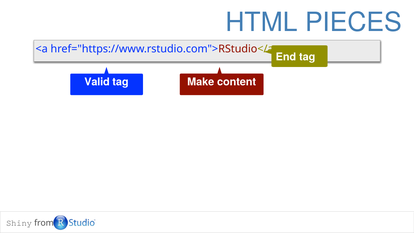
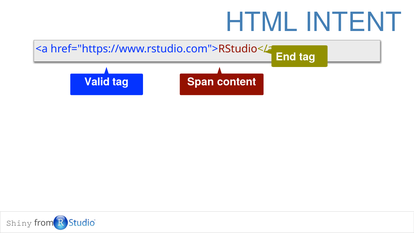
PIECES: PIECES -> INTENT (353, 22)
Make: Make -> Span (201, 82)
